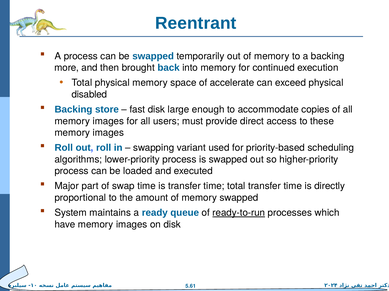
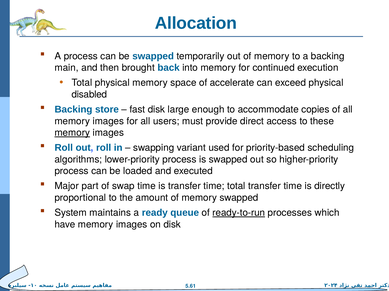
Reentrant: Reentrant -> Allocation (196, 23)
more: more -> main (67, 68)
memory underline: none -> present (72, 133)
